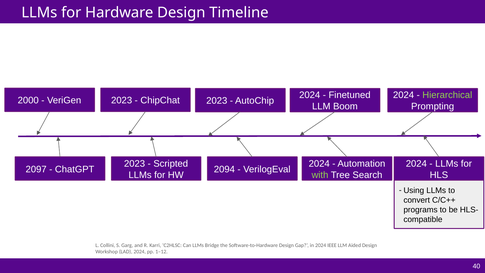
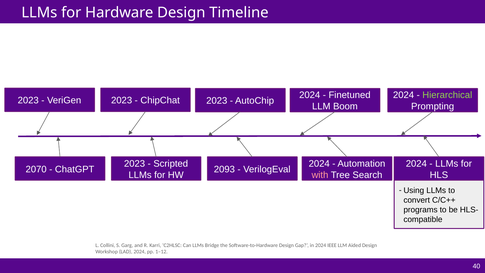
2000: 2000 -> 2023 (28, 100)
2097: 2097 -> 2070 (36, 169)
2094: 2094 -> 2093 (224, 169)
with colour: light green -> pink (320, 175)
